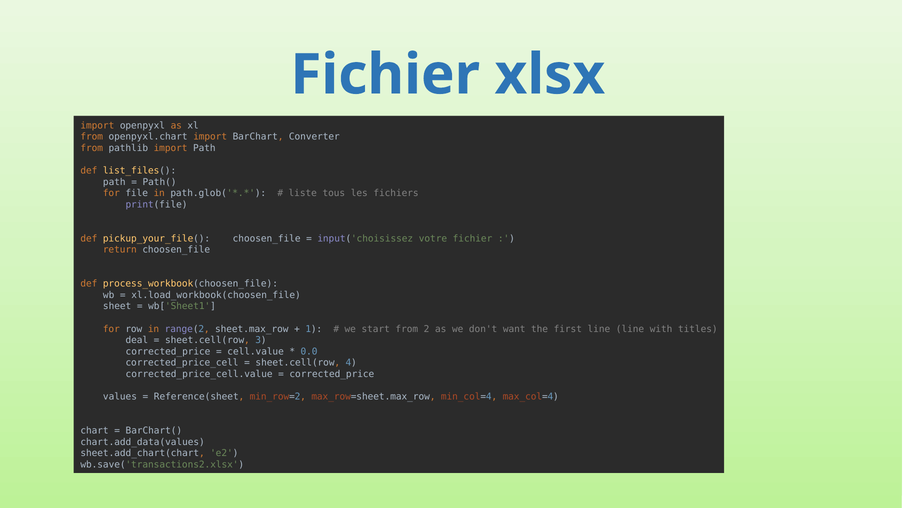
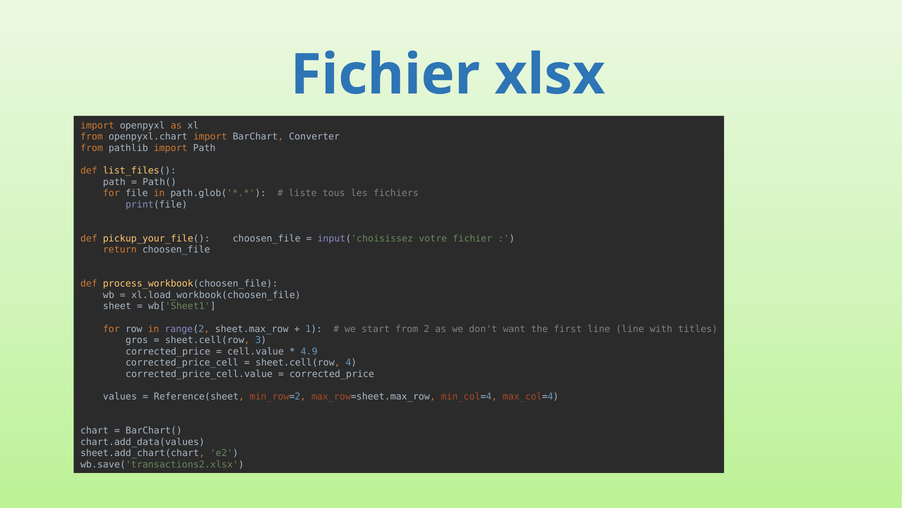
deal: deal -> gros (137, 341)
0.0: 0.0 -> 4.9 (309, 352)
